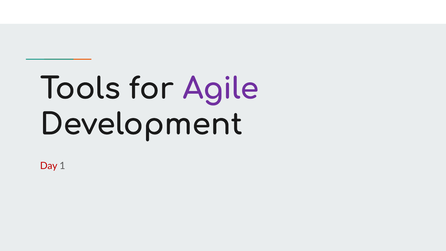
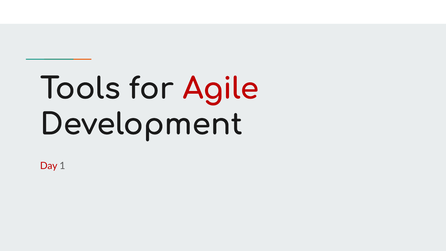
Agile colour: purple -> red (221, 89)
